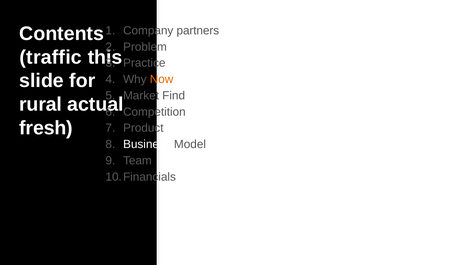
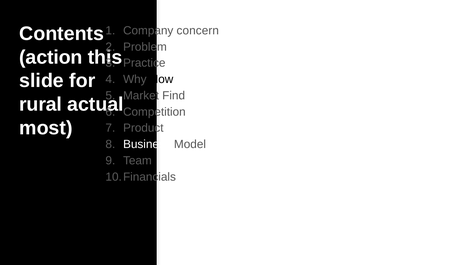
partners: partners -> concern (198, 31)
traffic: traffic -> action (51, 57)
Now colour: orange -> black (162, 79)
fresh: fresh -> most (46, 128)
